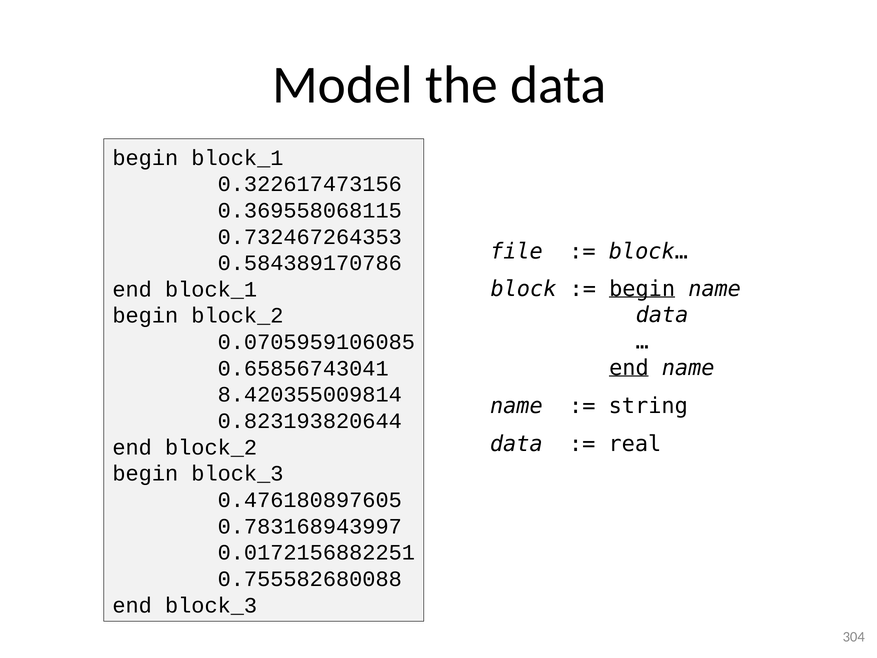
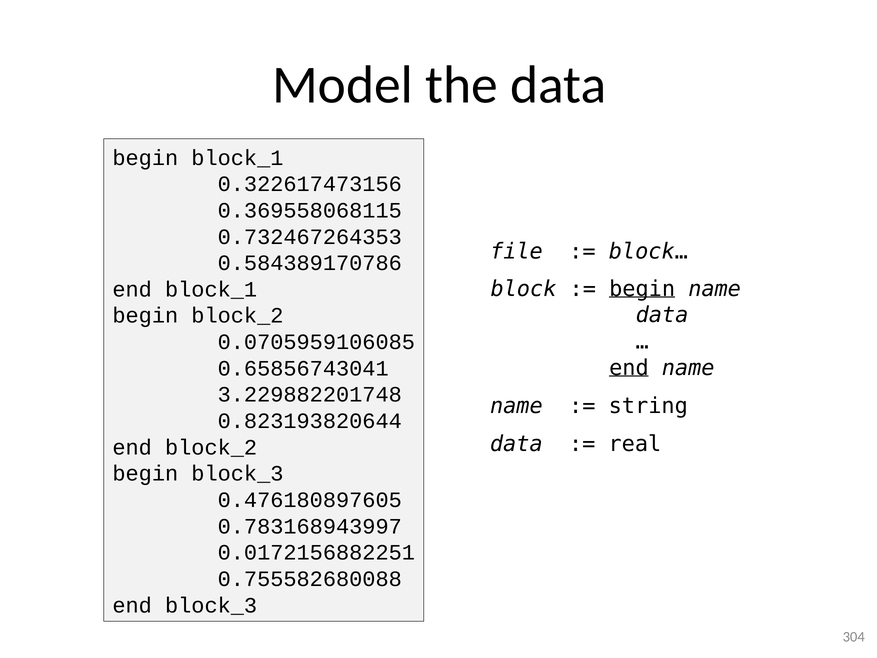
8.420355009814: 8.420355009814 -> 3.229882201748 (310, 395)
